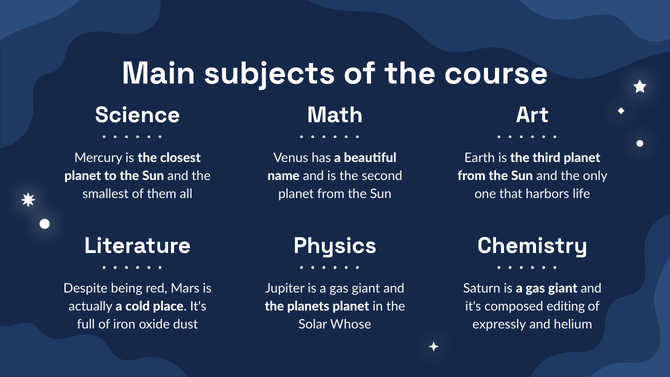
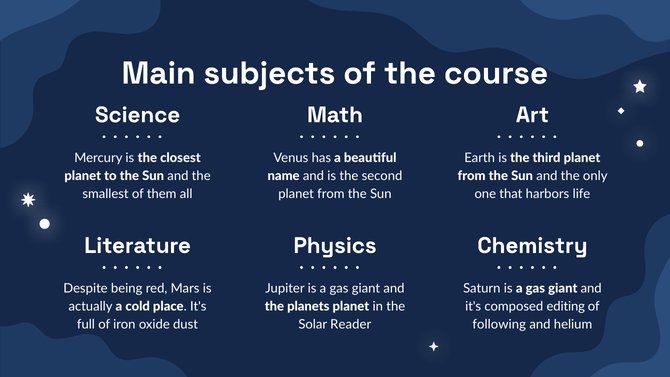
Whose: Whose -> Reader (351, 324)
expressly: expressly -> following (499, 324)
